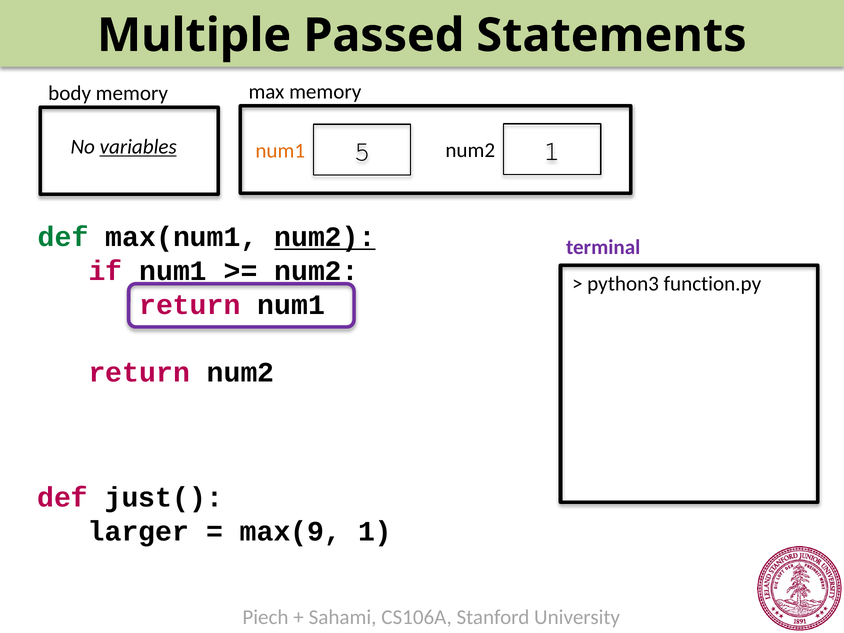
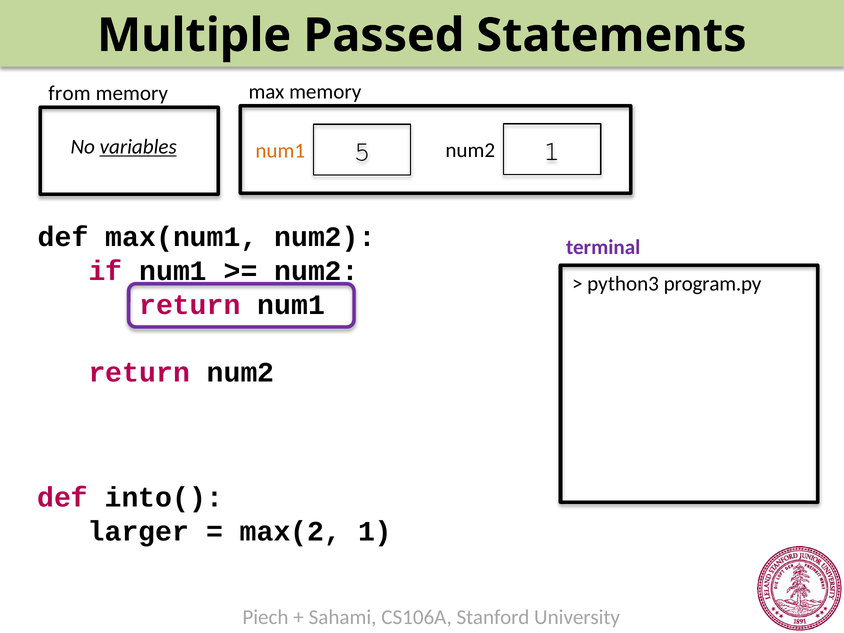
body: body -> from (70, 93)
def colour: green -> black (63, 237)
num2 underline: present -> none (325, 237)
function.py: function.py -> program.py (713, 284)
just(: just( -> into( (164, 498)
max(9: max(9 -> max(2 (290, 531)
